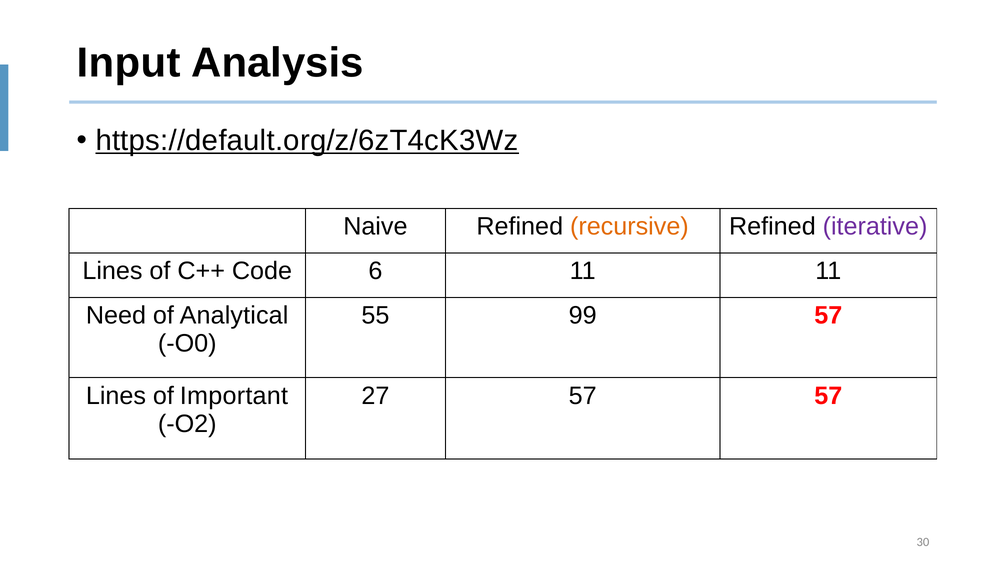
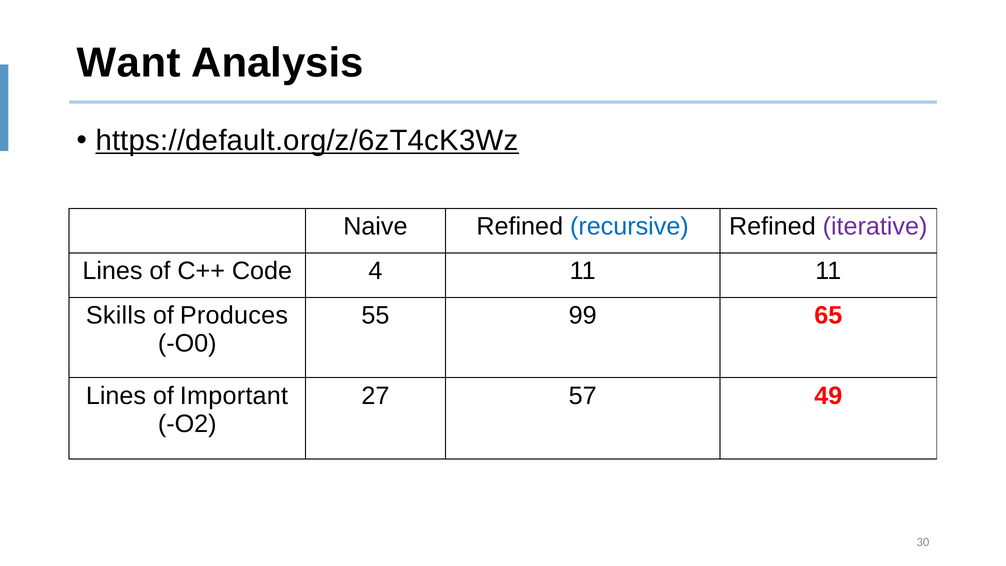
Input: Input -> Want (129, 63)
recursive colour: orange -> blue (629, 227)
6: 6 -> 4 (375, 271)
Need: Need -> Skills (116, 316)
Analytical: Analytical -> Produces (234, 316)
99 57: 57 -> 65 (828, 316)
57 57: 57 -> 49 (828, 396)
